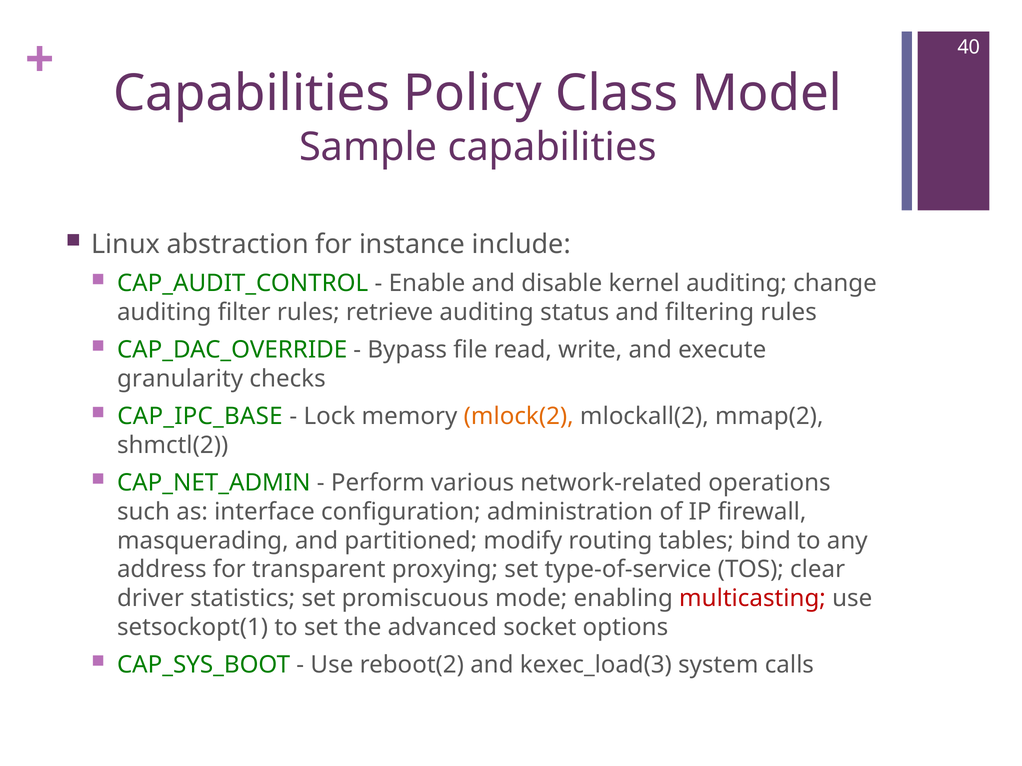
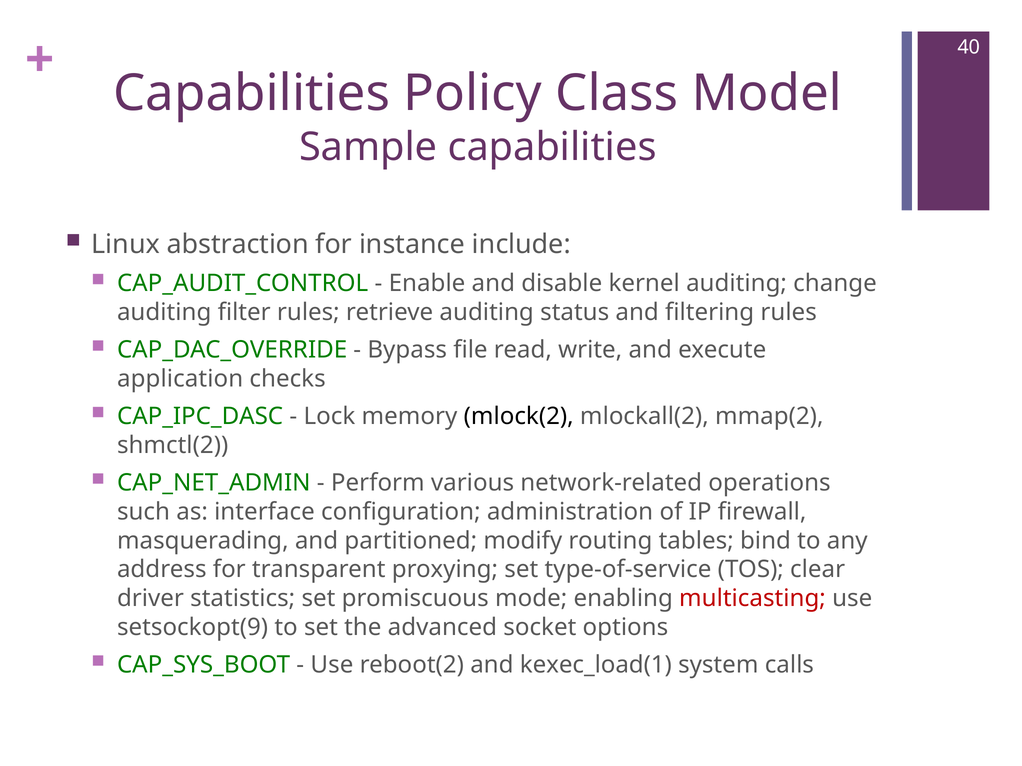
granularity: granularity -> application (180, 379)
CAP_IPC_BASE: CAP_IPC_BASE -> CAP_IPC_DASC (200, 417)
mlock(2 colour: orange -> black (519, 417)
setsockopt(1: setsockopt(1 -> setsockopt(9 (193, 628)
kexec_load(3: kexec_load(3 -> kexec_load(1 (596, 665)
